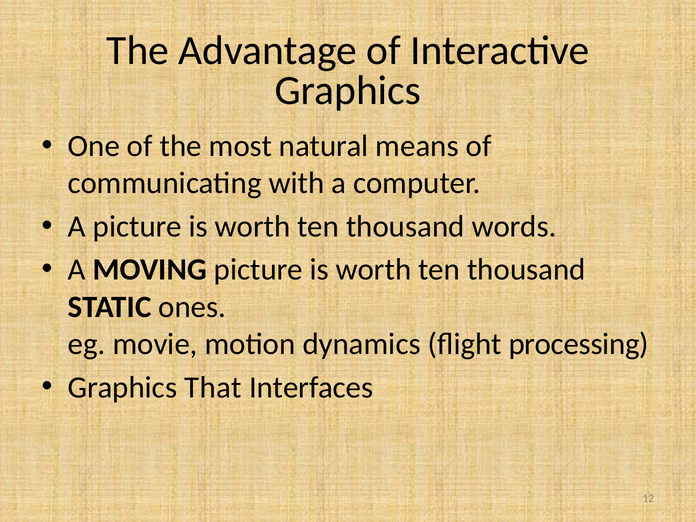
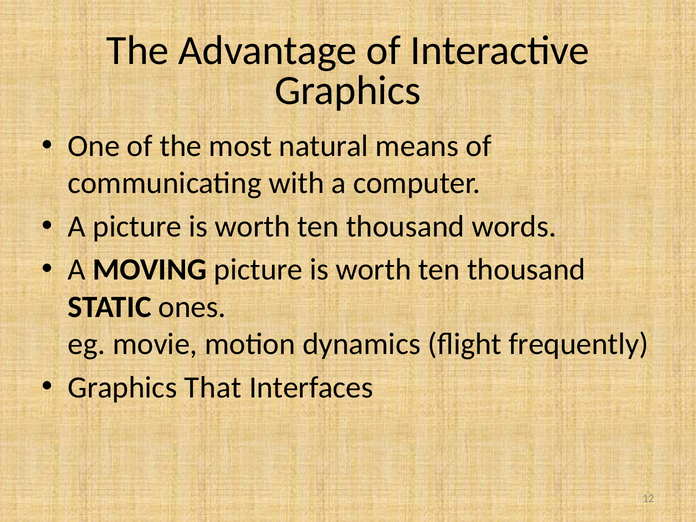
processing: processing -> frequently (579, 344)
